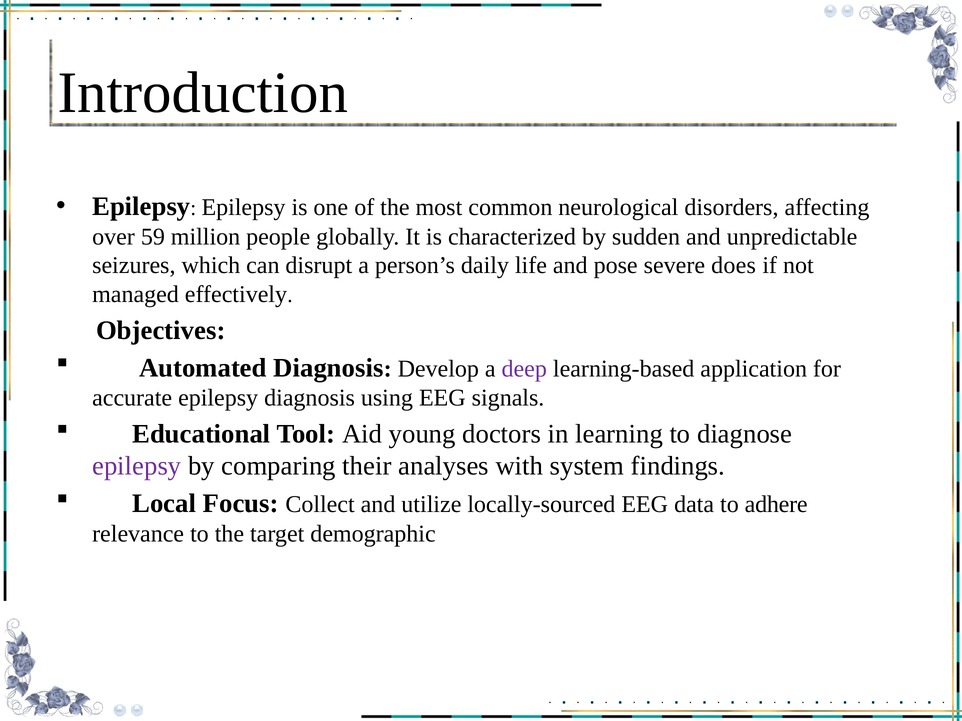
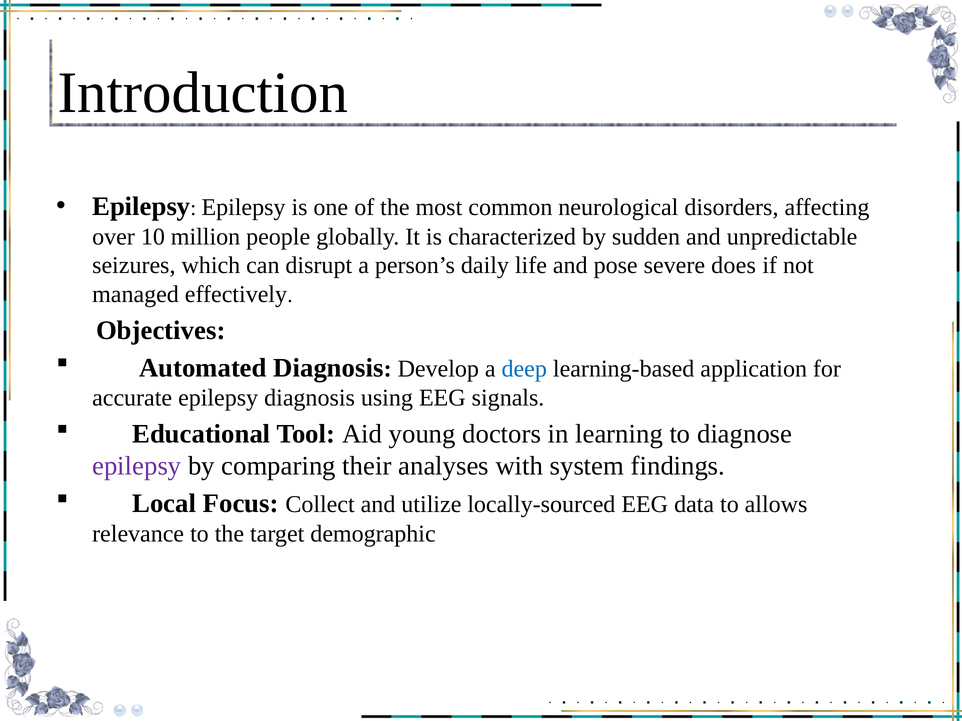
59: 59 -> 10 (153, 237)
deep colour: purple -> blue (524, 369)
adhere: adhere -> allows (776, 505)
